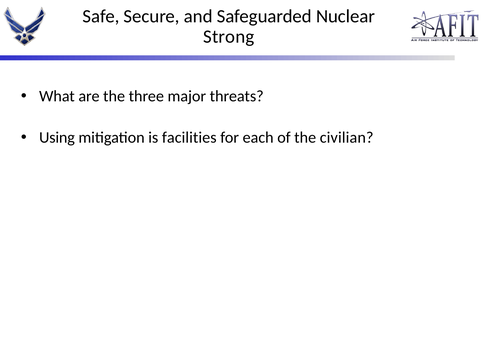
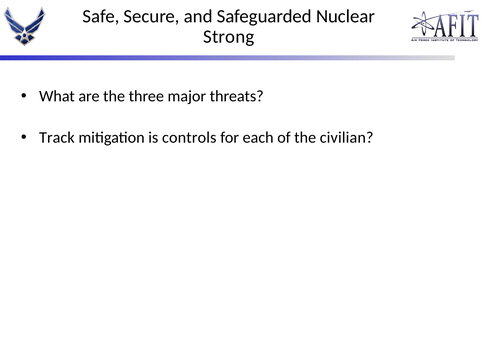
Using: Using -> Track (57, 138)
facilities: facilities -> controls (189, 138)
